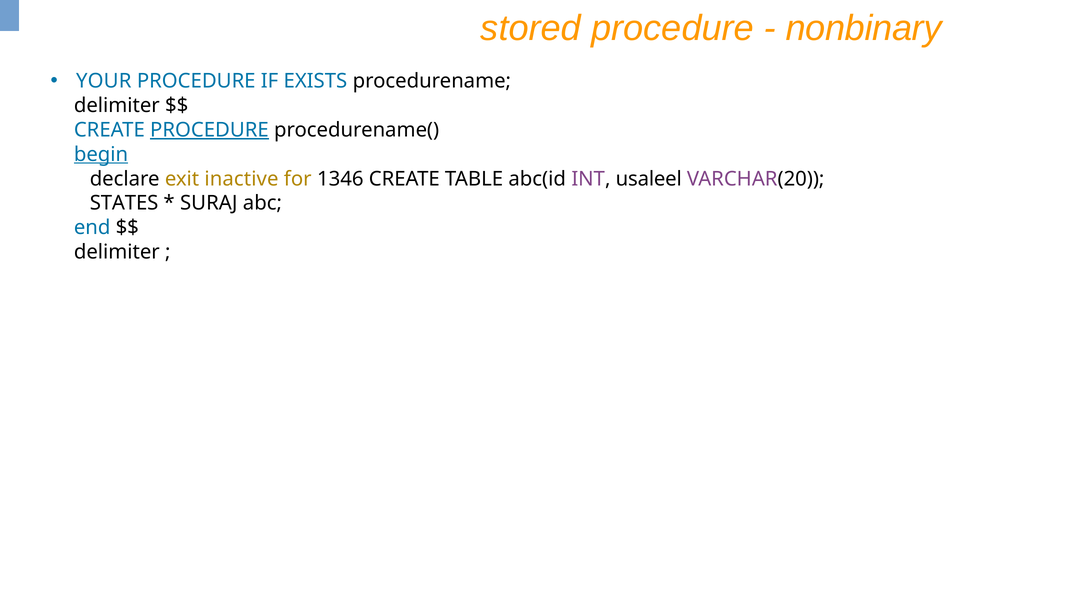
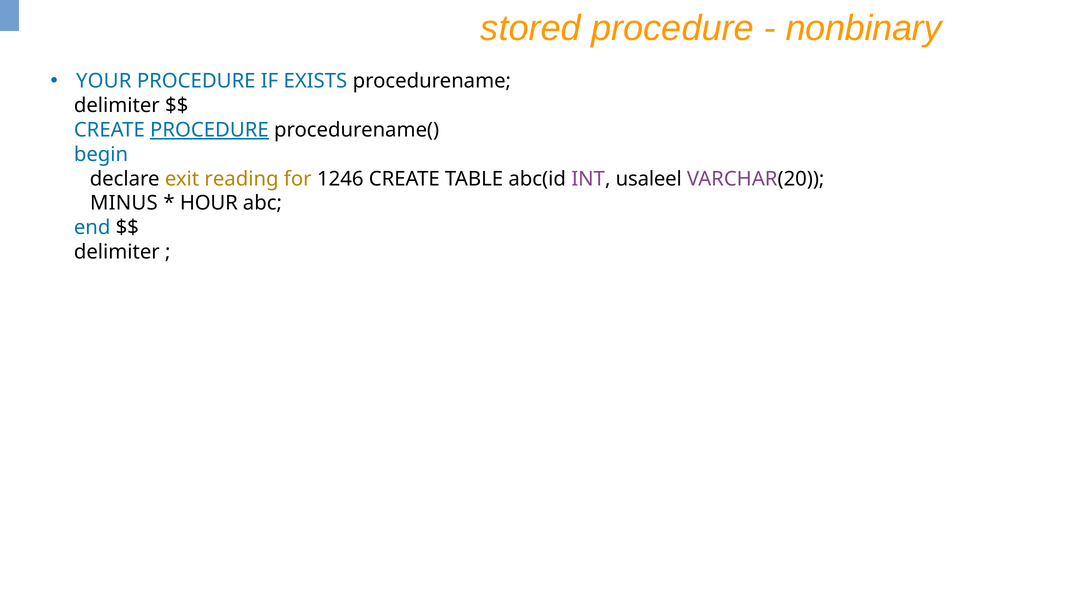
begin underline: present -> none (101, 154)
inactive: inactive -> reading (242, 179)
1346: 1346 -> 1246 (340, 179)
STATES: STATES -> MINUS (124, 203)
SURAJ: SURAJ -> HOUR (209, 203)
